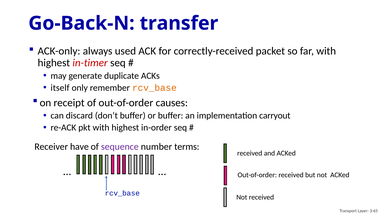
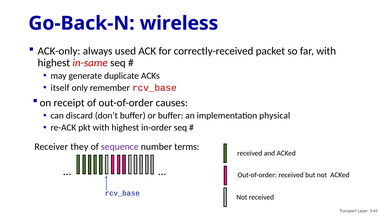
transfer: transfer -> wireless (179, 23)
in-timer: in-timer -> in-same (90, 63)
rcv_base colour: orange -> red (154, 88)
carryout: carryout -> physical (275, 116)
have: have -> they (79, 147)
